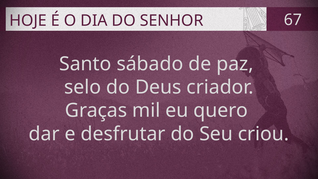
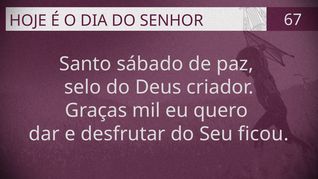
criou: criou -> ficou (263, 134)
